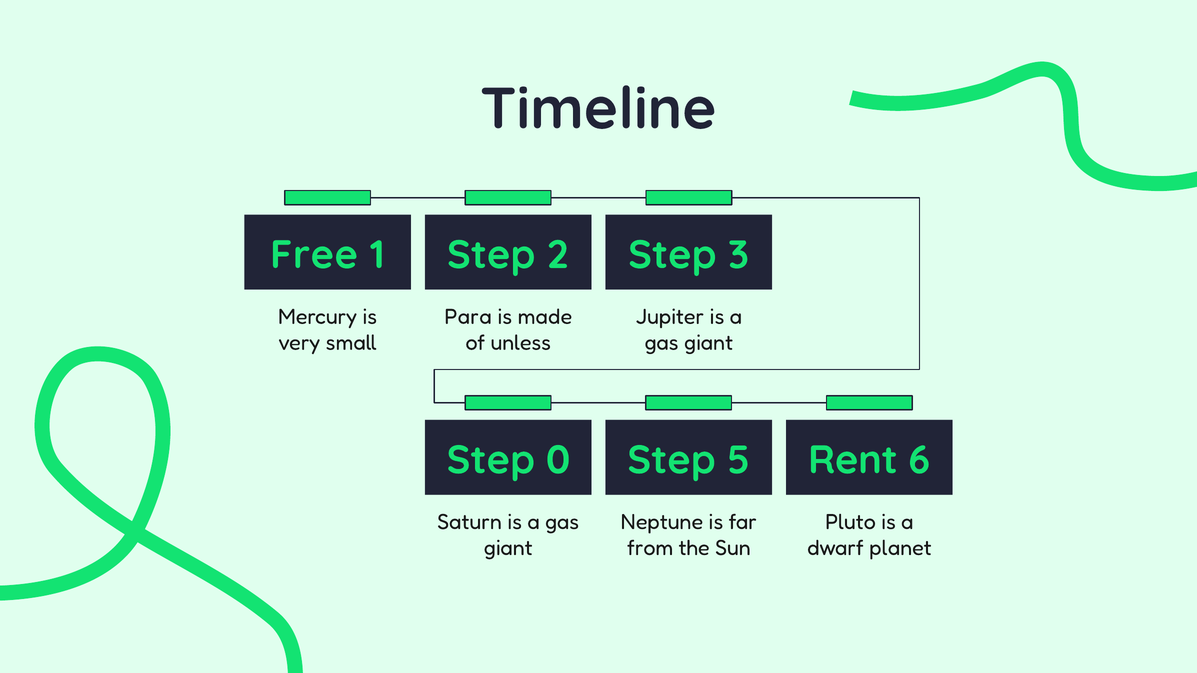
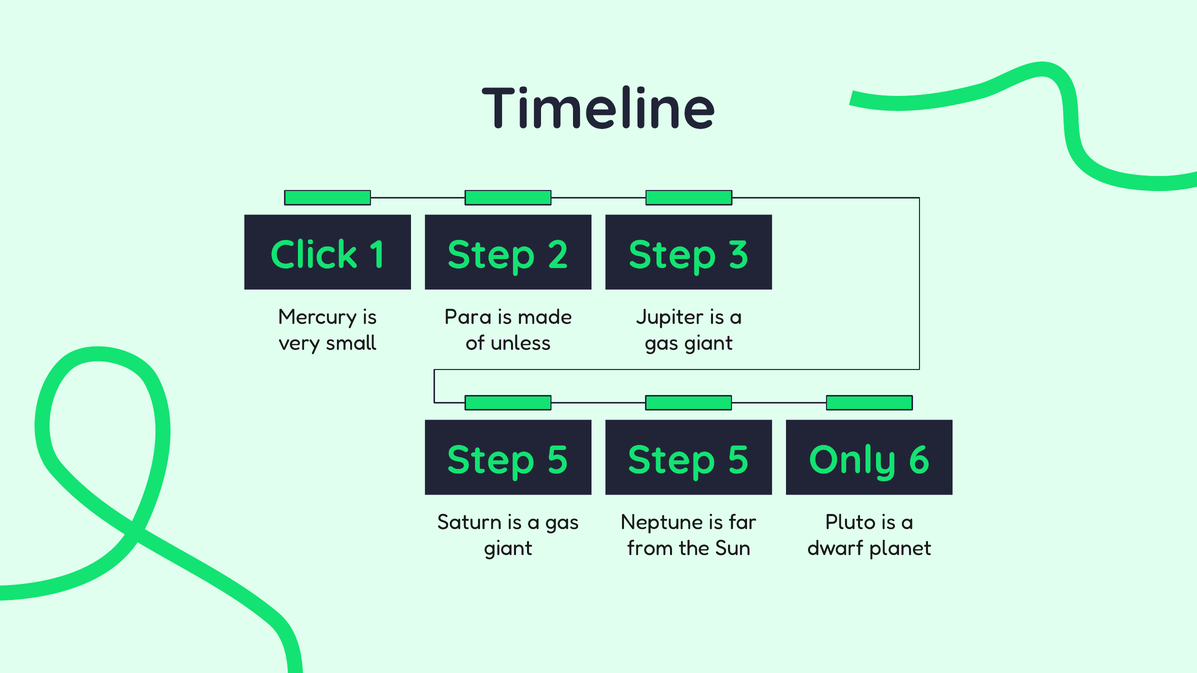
Free: Free -> Click (314, 255)
0: 0 -> 5 (558, 460)
Rent: Rent -> Only (853, 460)
